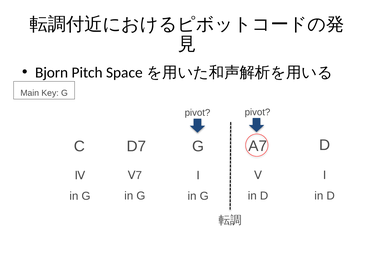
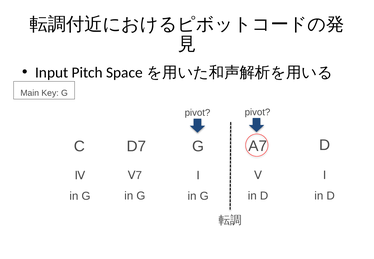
Bjorn: Bjorn -> Input (52, 72)
